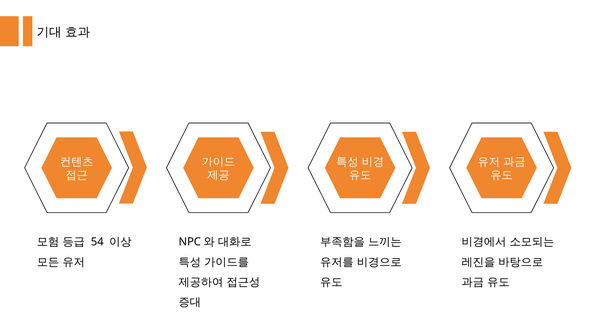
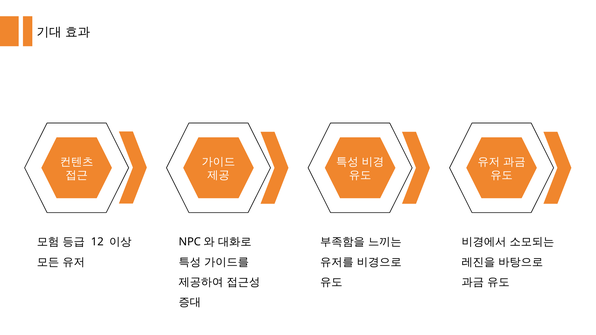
54: 54 -> 12 (97, 242)
